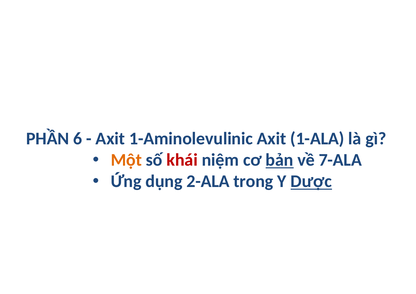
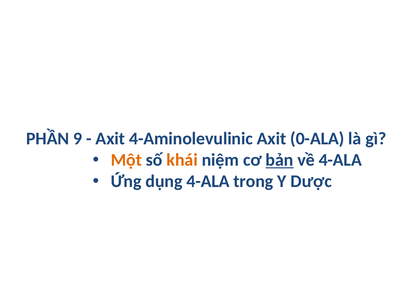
6: 6 -> 9 (78, 139)
1-Aminolevulinic: 1-Aminolevulinic -> 4-Aminolevulinic (191, 139)
1-ALA: 1-ALA -> 0-ALA (317, 139)
khái colour: red -> orange (182, 160)
về 7-ALA: 7-ALA -> 4-ALA (340, 160)
dụng 2-ALA: 2-ALA -> 4-ALA (208, 182)
Dược underline: present -> none (311, 182)
